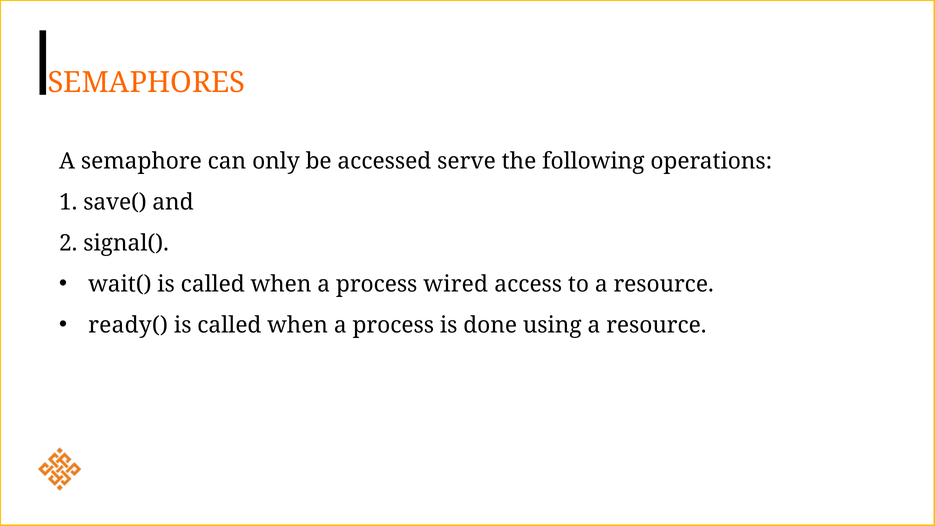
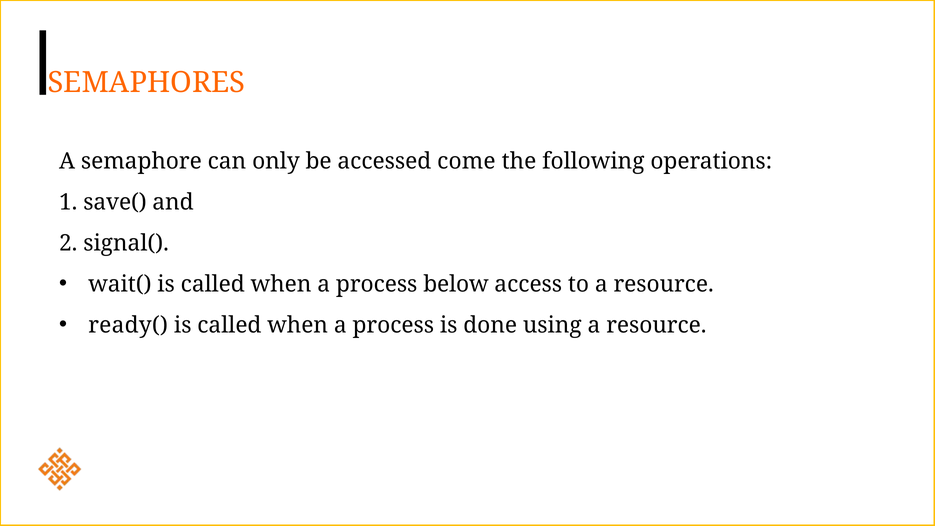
serve: serve -> come (466, 161)
wired: wired -> below (456, 284)
